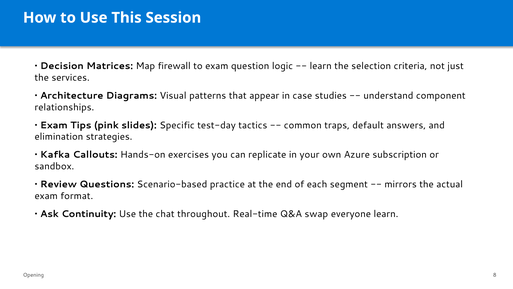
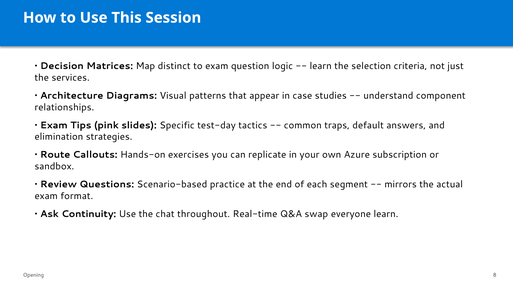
firewall: firewall -> distinct (174, 66)
Kafka: Kafka -> Route (55, 155)
